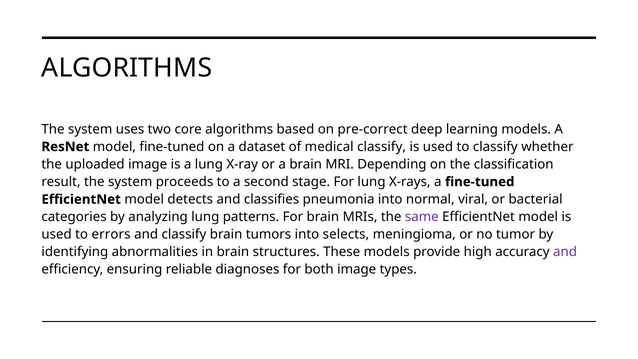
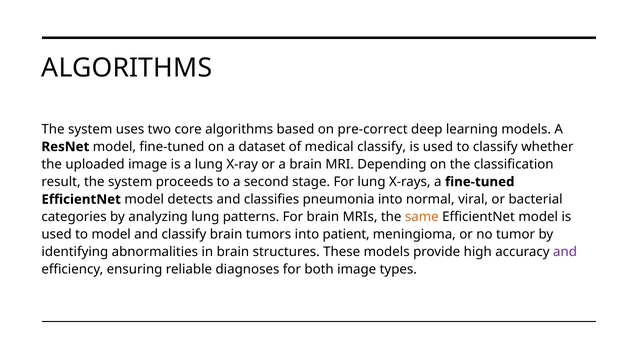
same colour: purple -> orange (422, 217)
to errors: errors -> model (111, 234)
selects: selects -> patient (346, 234)
